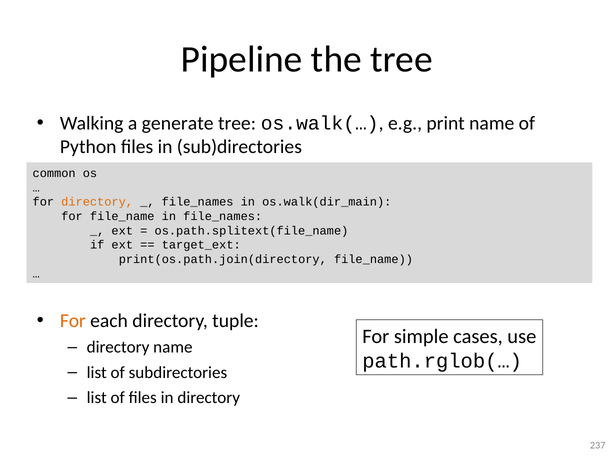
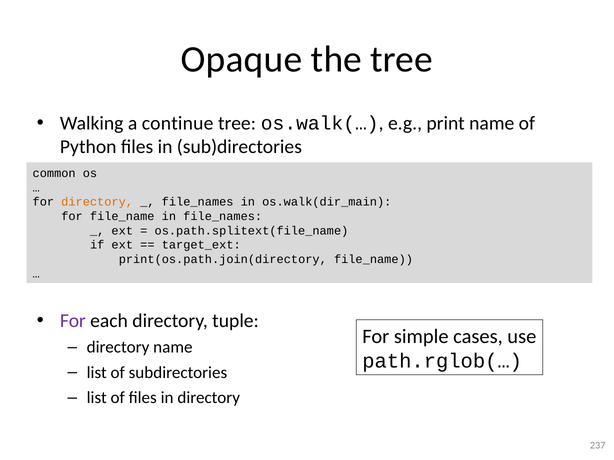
Pipeline: Pipeline -> Opaque (242, 59)
generate: generate -> continue (178, 124)
For colour: orange -> purple (73, 321)
